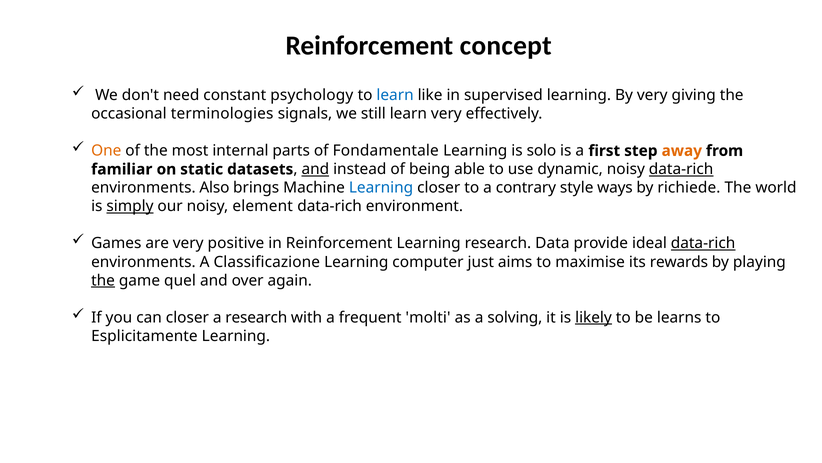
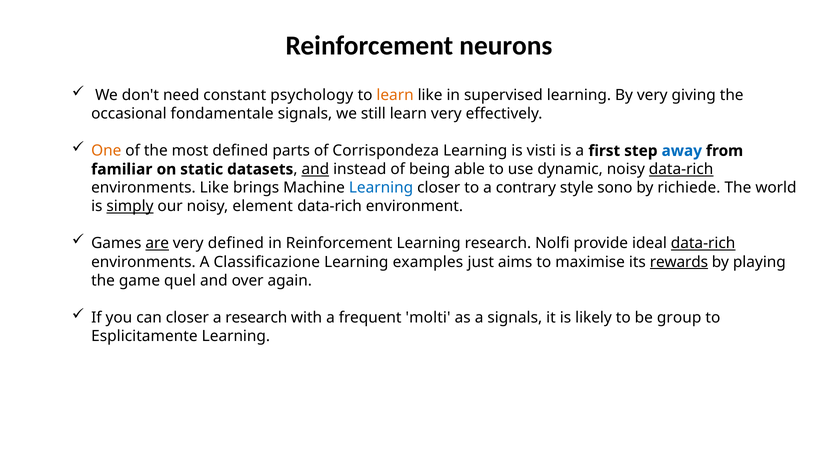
concept: concept -> neurons (506, 45)
learn colour: blue -> orange (395, 95)
terminologies: terminologies -> fondamentale (222, 114)
most internal: internal -> defined (240, 151)
Fondamentale: Fondamentale -> Corrispondeza (386, 151)
solo: solo -> visti (541, 151)
away colour: orange -> blue (682, 151)
environments Also: Also -> Like (214, 188)
ways: ways -> sono (615, 188)
are underline: none -> present (157, 243)
very positive: positive -> defined (236, 243)
Data: Data -> Nolfi (552, 243)
computer: computer -> examples (428, 262)
rewards underline: none -> present (679, 262)
the underline: present -> none (103, 280)
a solving: solving -> signals (515, 317)
likely underline: present -> none (593, 317)
learns: learns -> group (679, 317)
